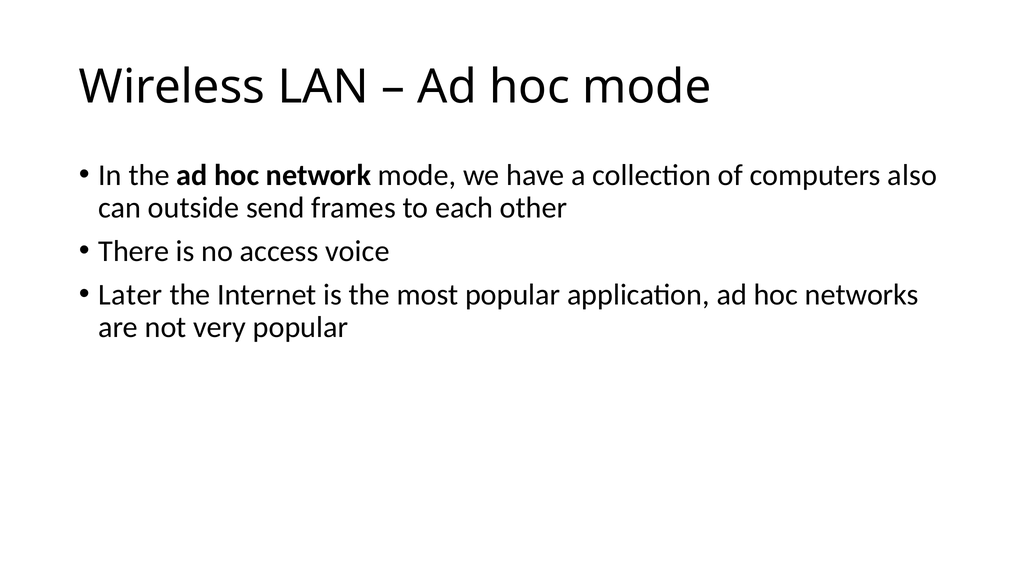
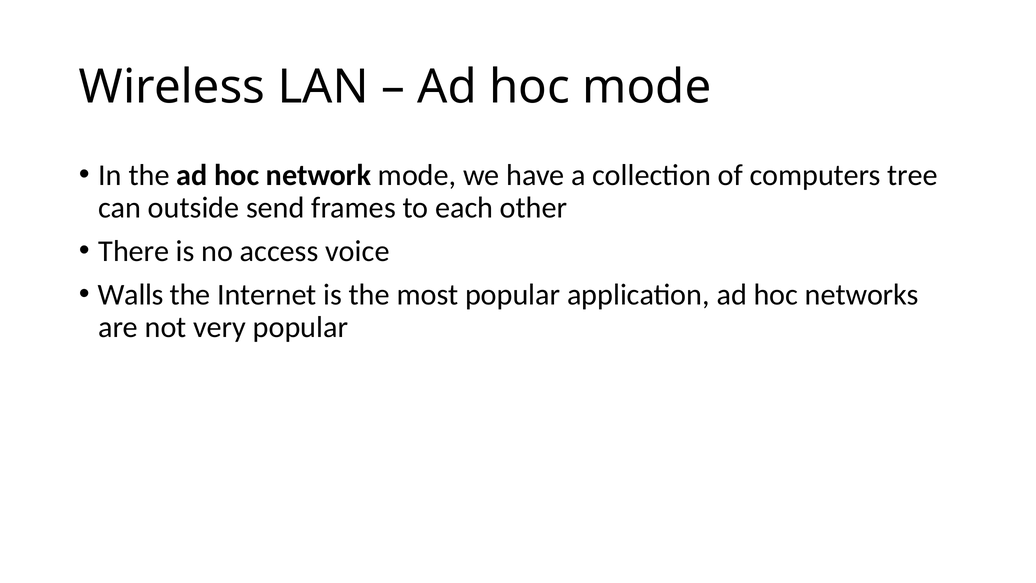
also: also -> tree (912, 175)
Later: Later -> Walls (131, 294)
